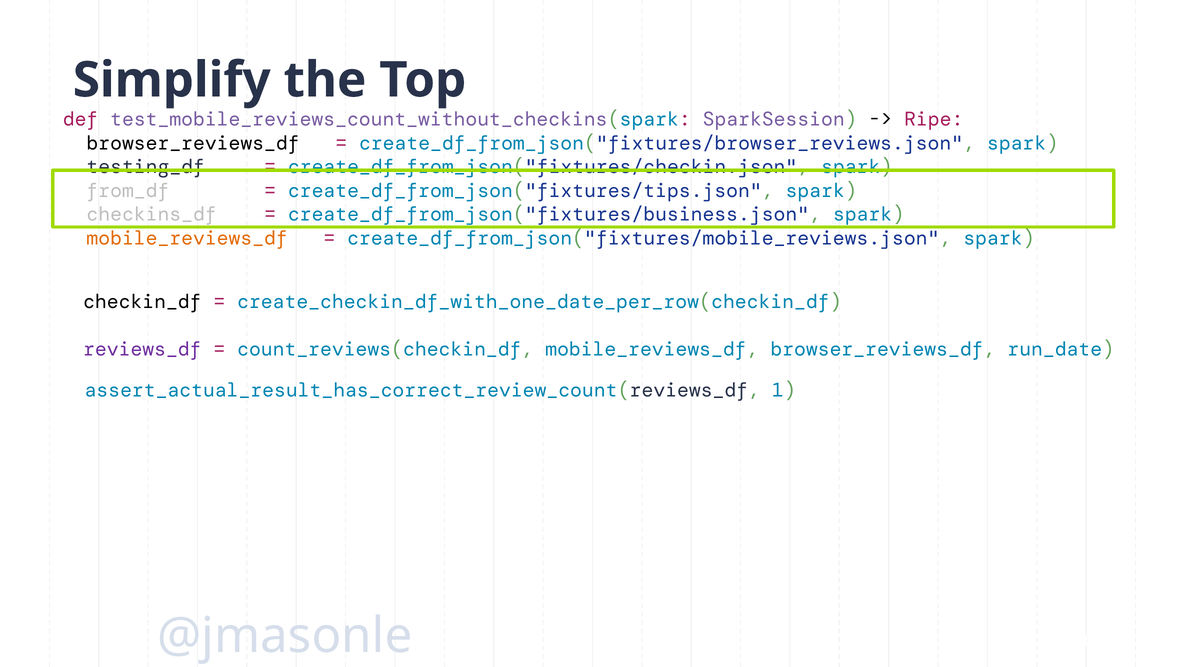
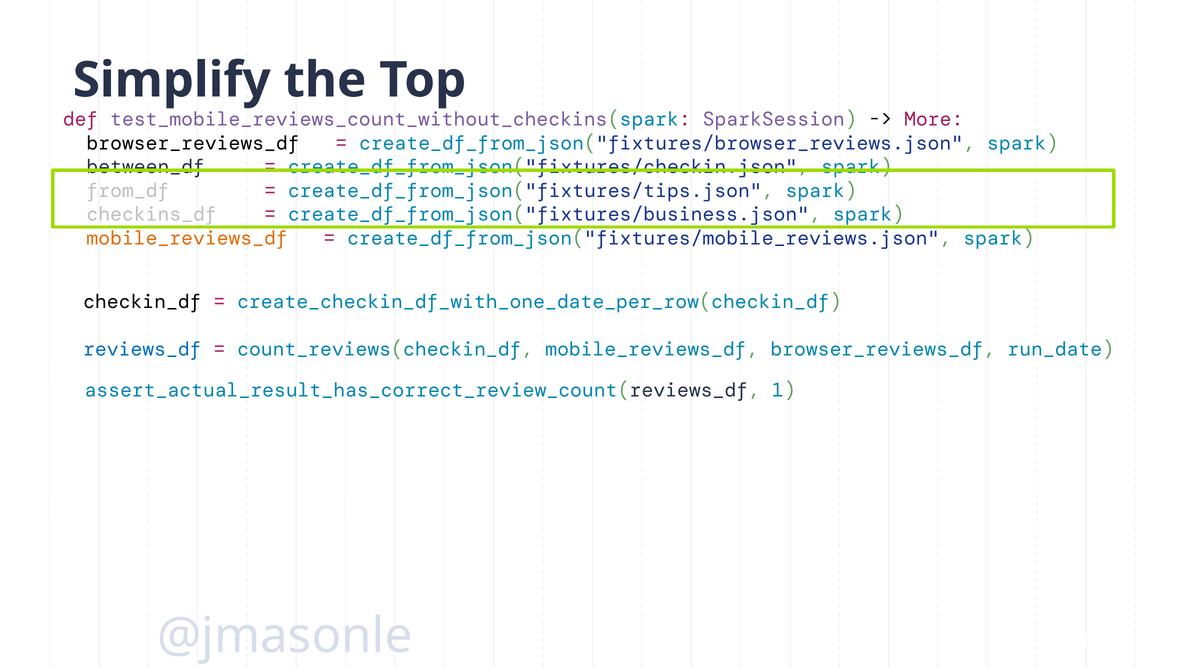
Ripe: Ripe -> More (934, 119)
testing_df: testing_df -> between_df (146, 167)
reviews_df colour: purple -> blue (142, 349)
